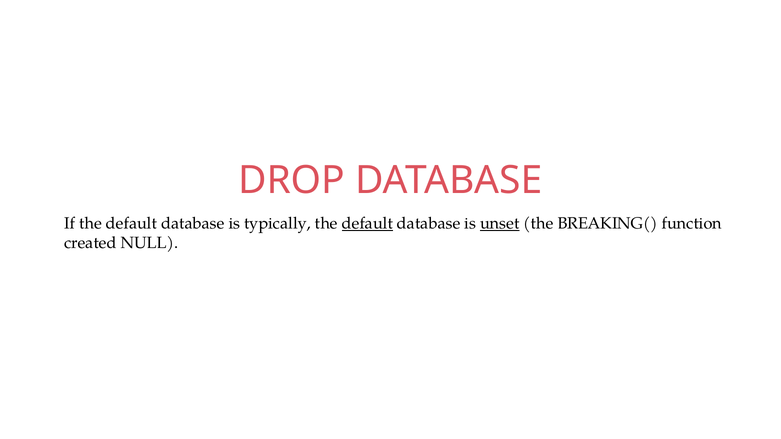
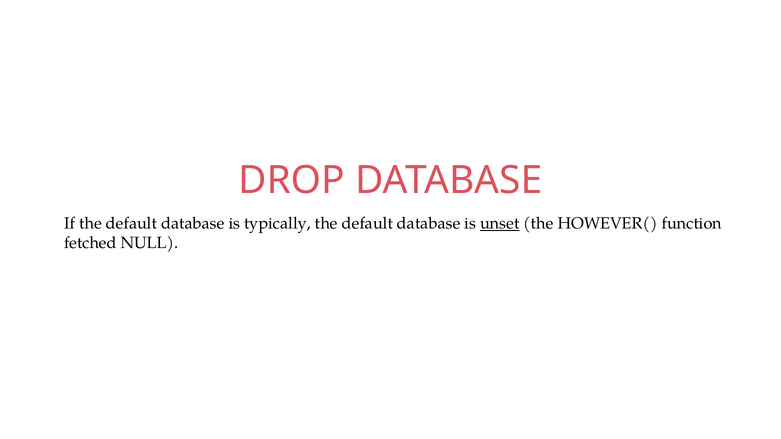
default underline: present -> none (367, 224)
BREAKING(: BREAKING( -> HOWEVER( (608, 224)
created: created -> fetched (90, 243)
